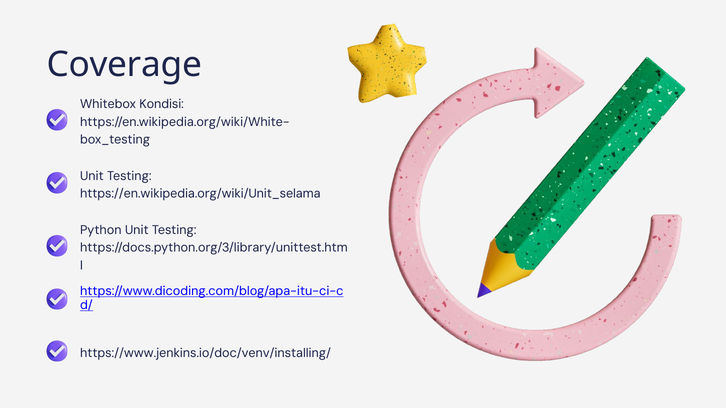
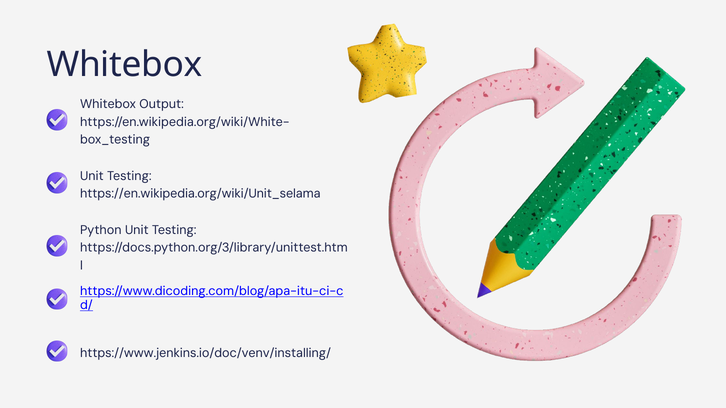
Coverage: Coverage -> Whitebox (124, 64)
Kondisi: Kondisi -> Output (162, 104)
